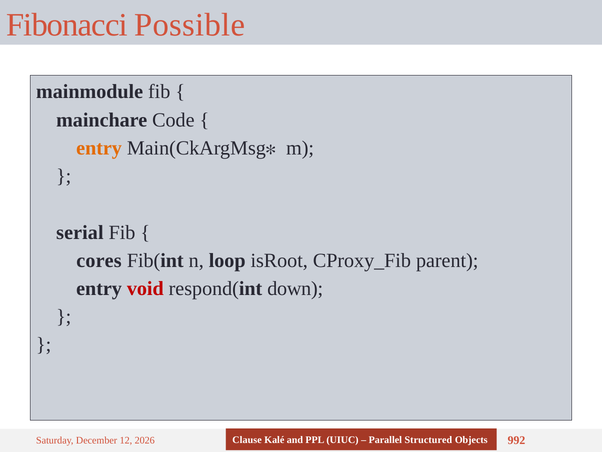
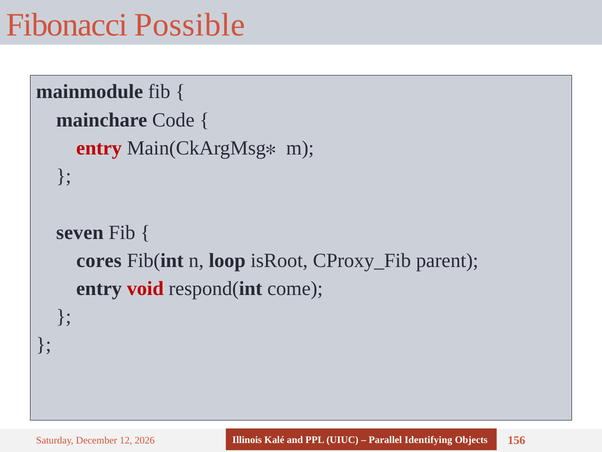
entry colour: orange -> red (99, 148)
serial: serial -> seven (80, 232)
down: down -> come (295, 288)
Clause: Clause -> Illinois (247, 439)
Structured: Structured -> Identifying (428, 439)
992: 992 -> 156 (516, 440)
